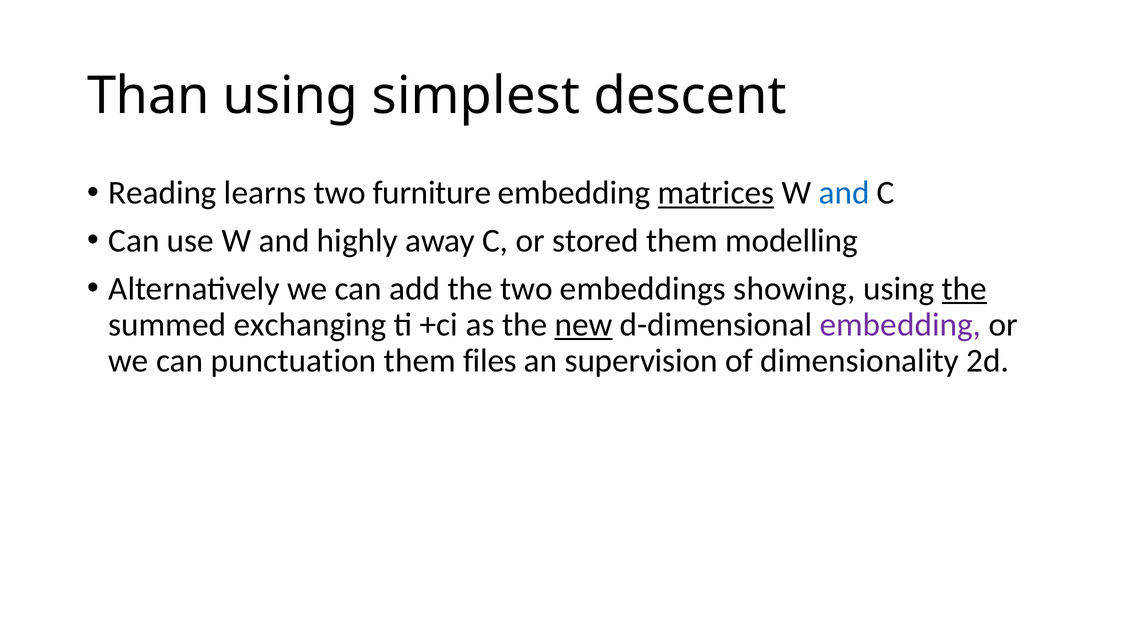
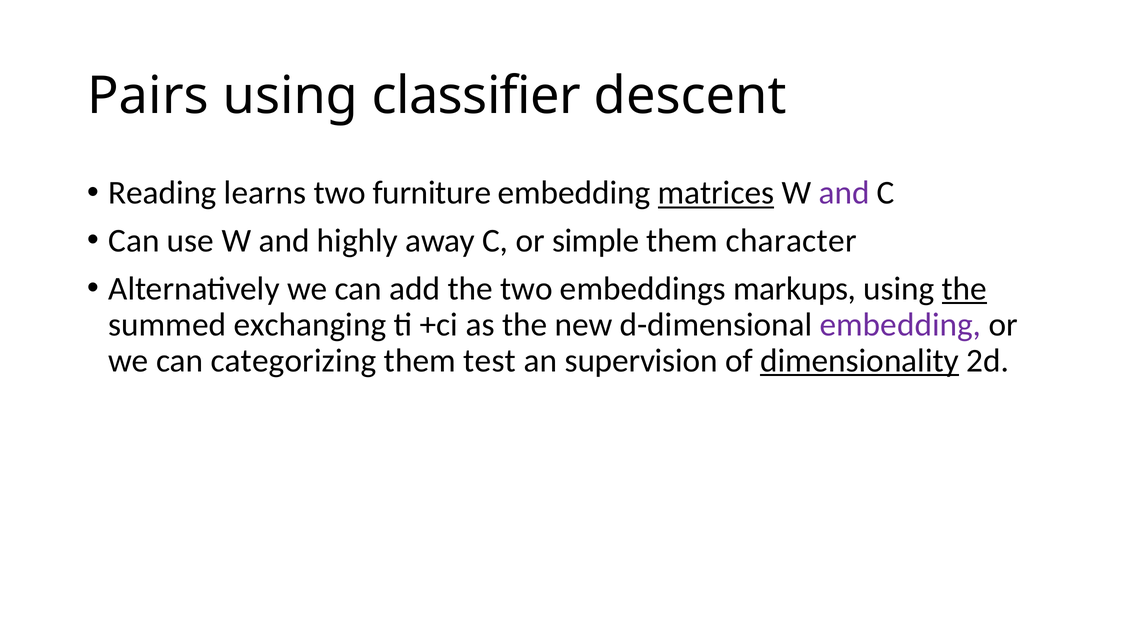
Than: Than -> Pairs (148, 96)
simplest: simplest -> classifier (476, 96)
and colour: blue -> purple (844, 193)
stored: stored -> simple (596, 241)
modelling: modelling -> character (791, 241)
showing: showing -> markups (795, 289)
new underline: present -> none (584, 325)
punctuation: punctuation -> categorizing (294, 361)
files: files -> test (490, 361)
dimensionality underline: none -> present (859, 361)
